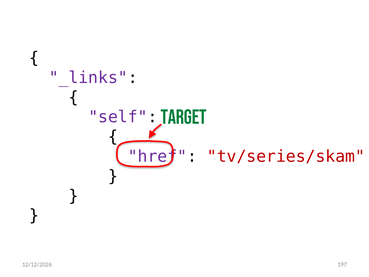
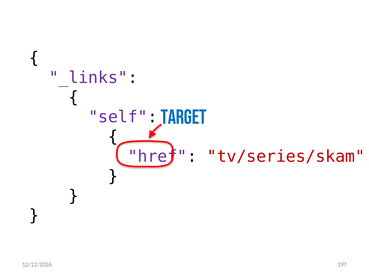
TARGET colour: green -> blue (184, 117)
